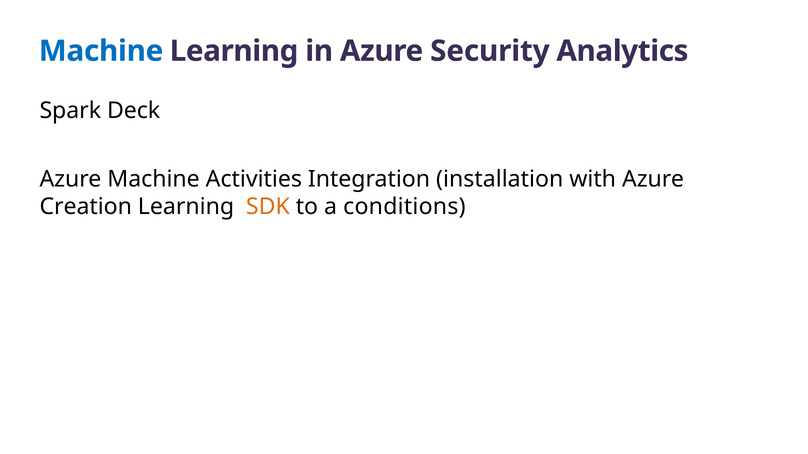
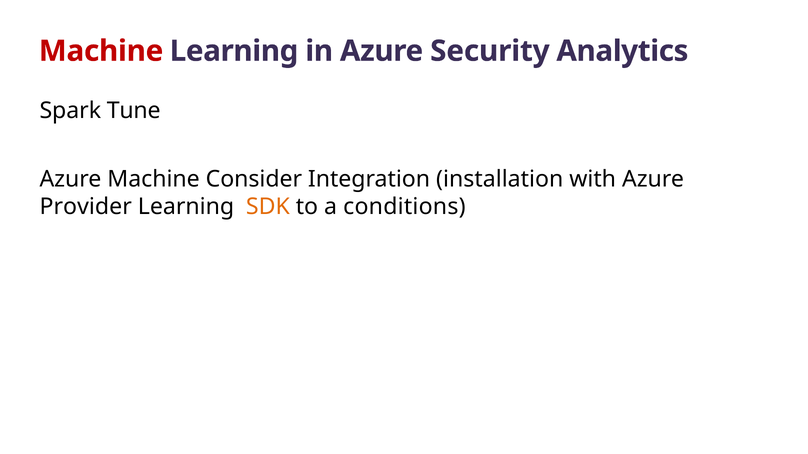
Machine colour: blue -> red (101, 51)
Deck: Deck -> Tune (134, 111)
Activities: Activities -> Consider (254, 179)
Creation: Creation -> Provider (86, 207)
